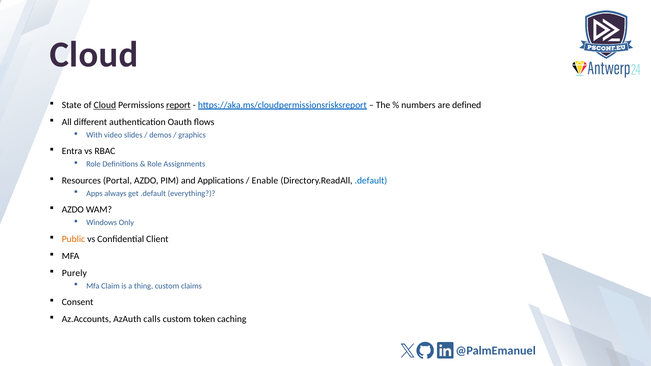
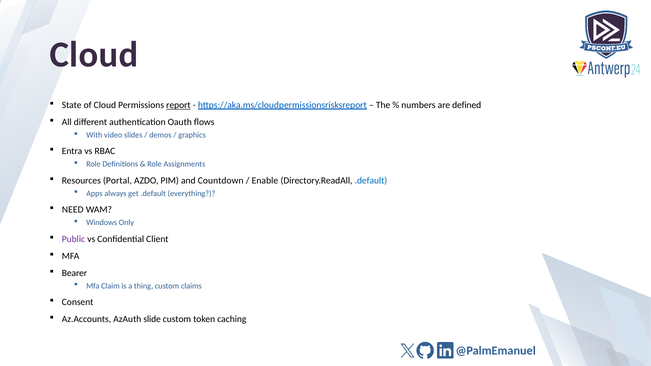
Cloud underline: present -> none (105, 105)
Applications: Applications -> Countdown (221, 181)
AZDO: AZDO -> NEED (73, 210)
Public colour: orange -> purple (73, 239)
Purely: Purely -> Bearer (75, 273)
calls: calls -> slide (152, 319)
